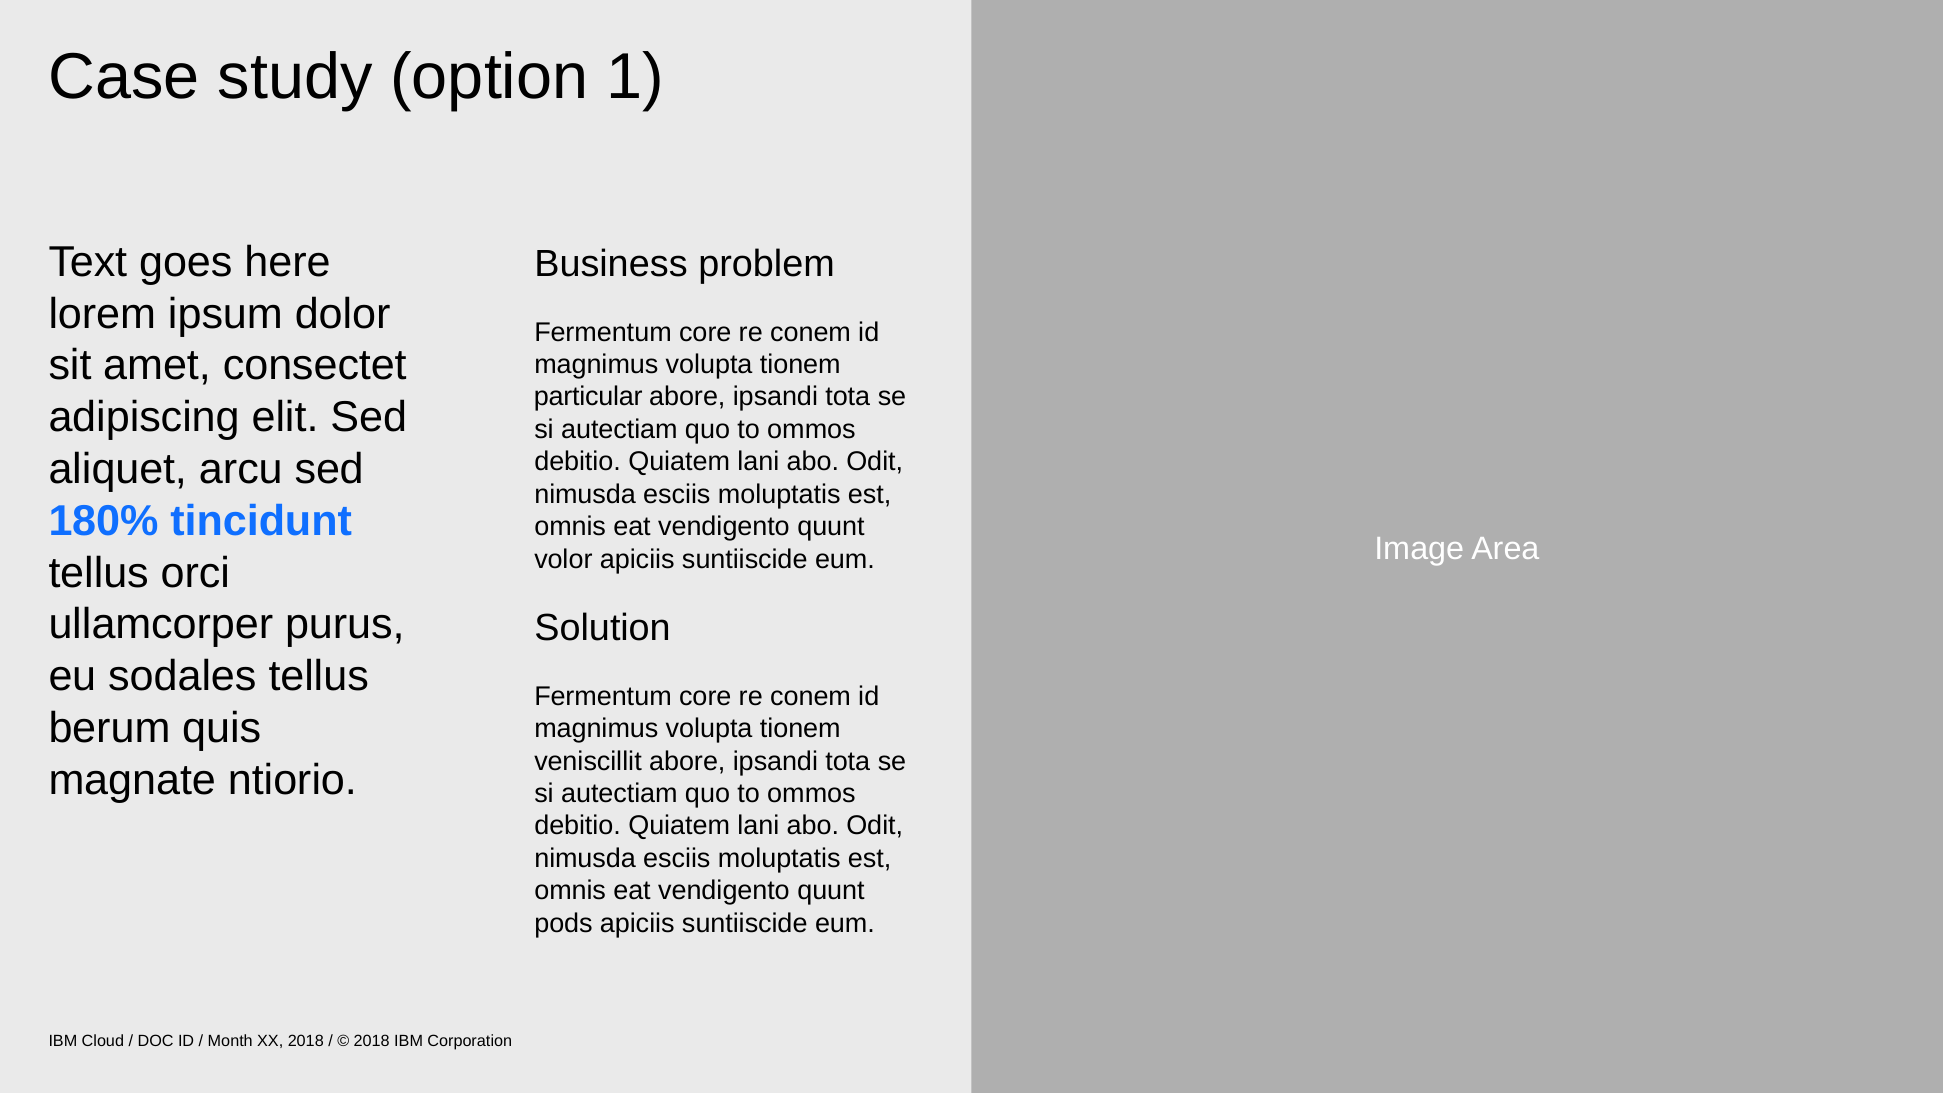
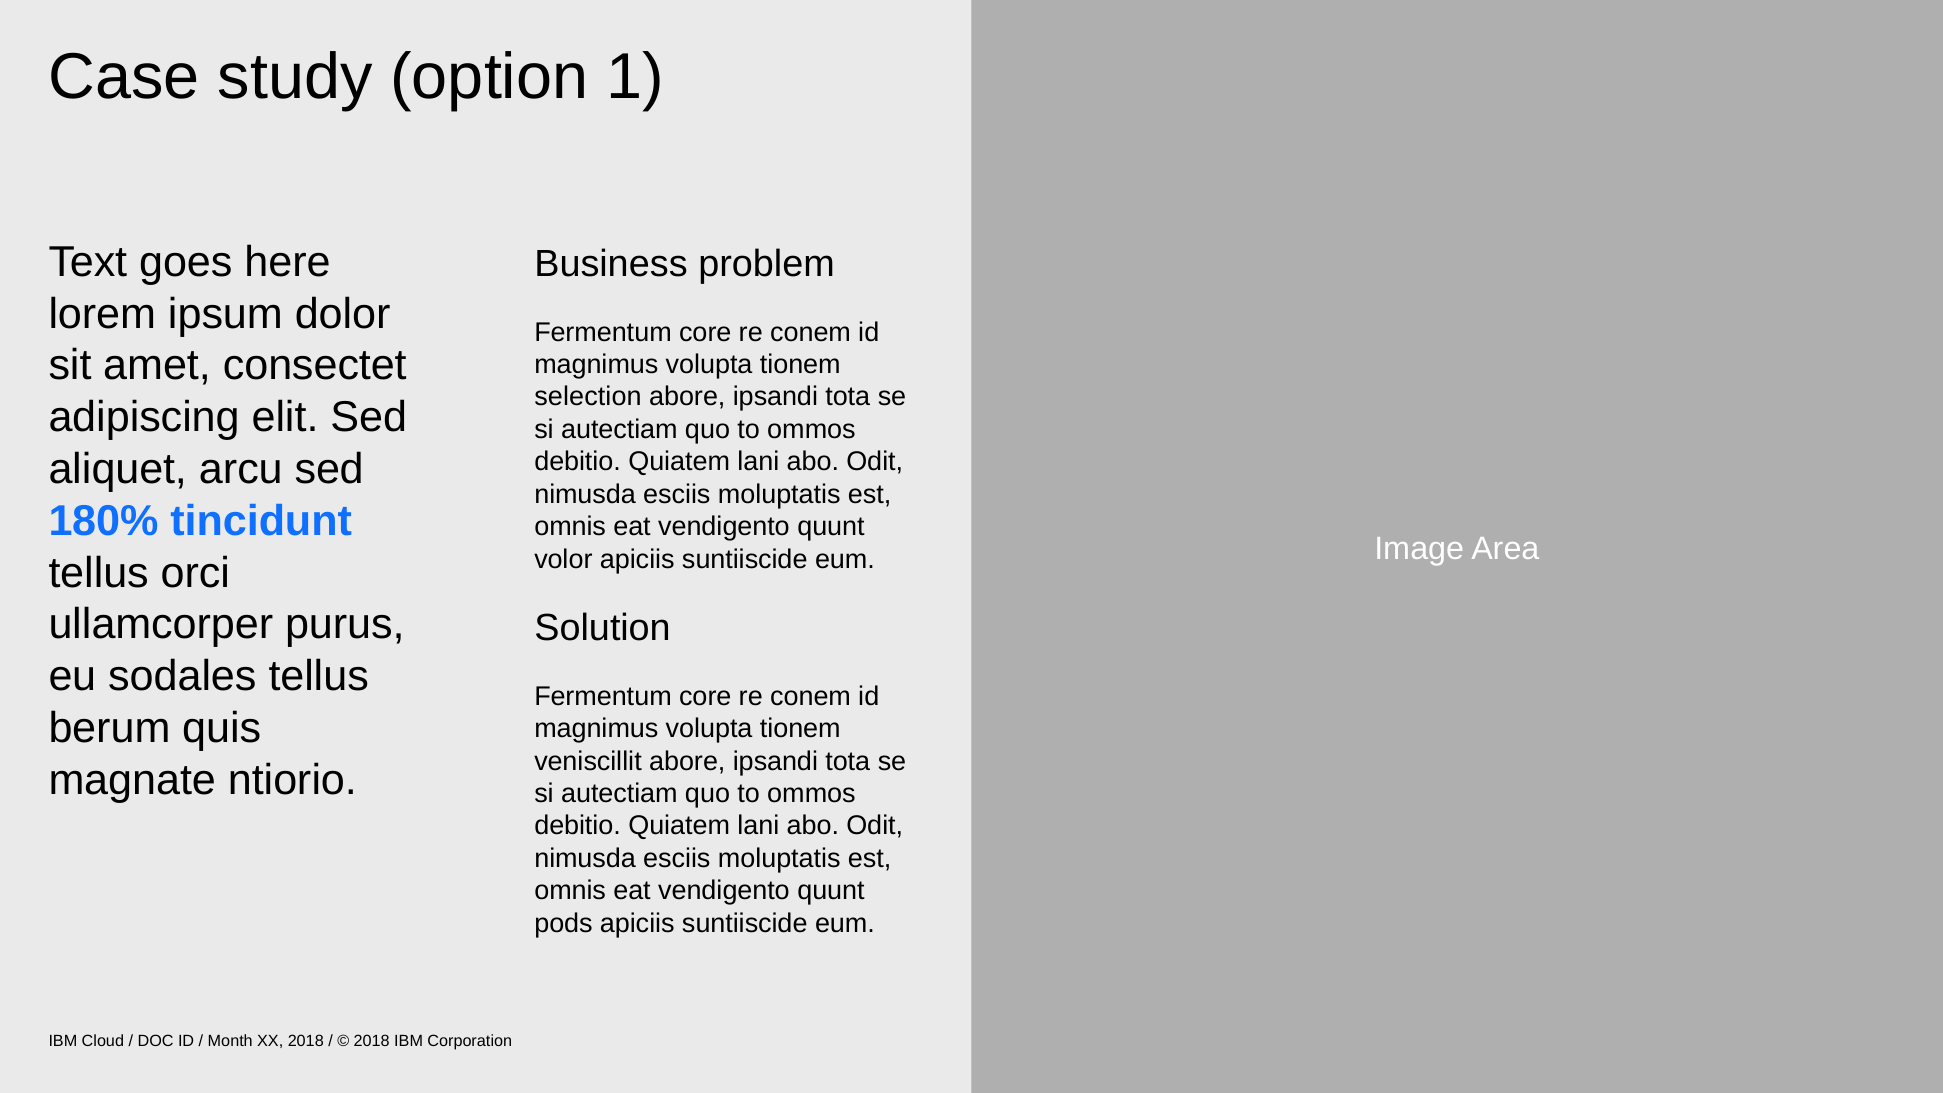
particular: particular -> selection (588, 397)
